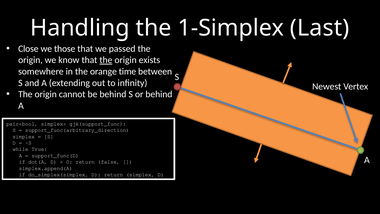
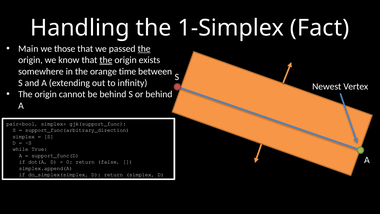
Last: Last -> Fact (320, 28)
Close: Close -> Main (28, 49)
the underline: none -> present (144, 49)
